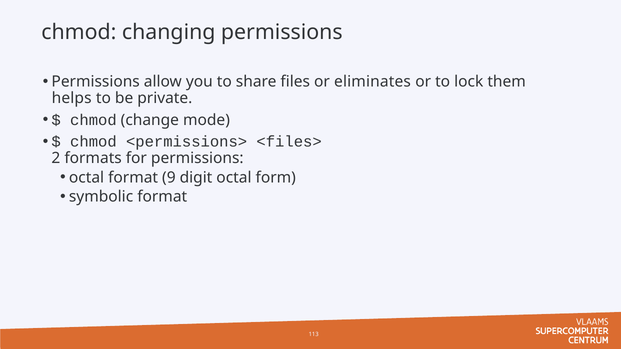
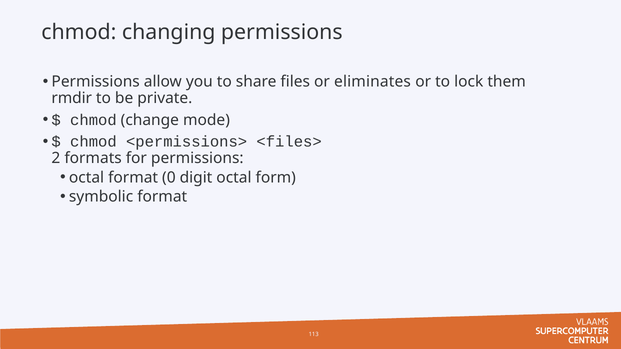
helps: helps -> rmdir (72, 98)
9: 9 -> 0 (169, 178)
